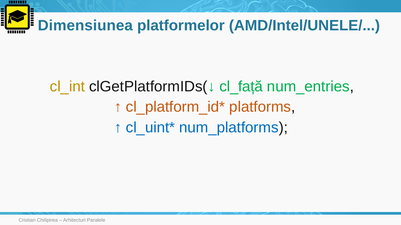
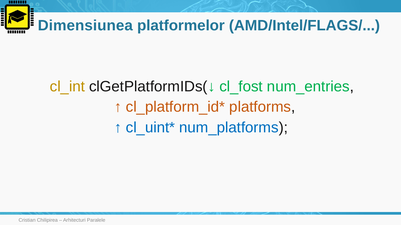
AMD/Intel/UNELE/: AMD/Intel/UNELE/ -> AMD/Intel/FLAGS/ (304, 26)
cl_față: cl_față -> cl_fost (241, 87)
